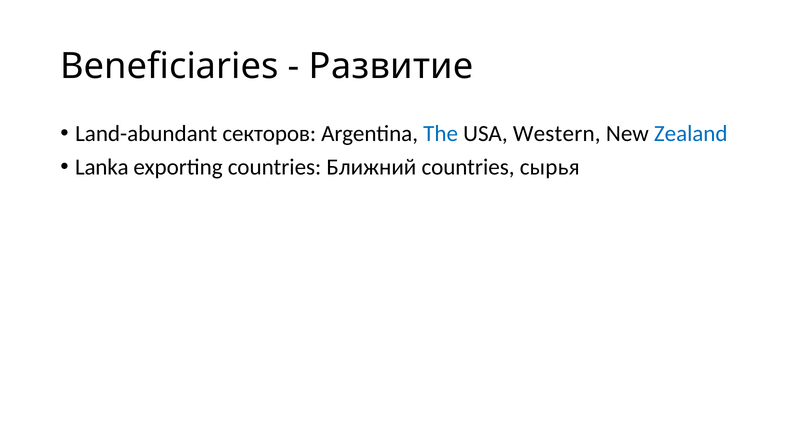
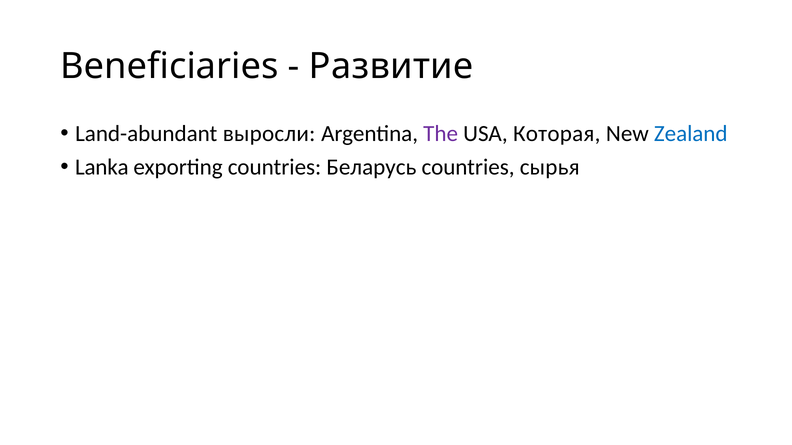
секторов: секторов -> выросли (269, 134)
The colour: blue -> purple (441, 134)
Western: Western -> Которая (557, 134)
Ближний: Ближний -> Беларусь (371, 167)
